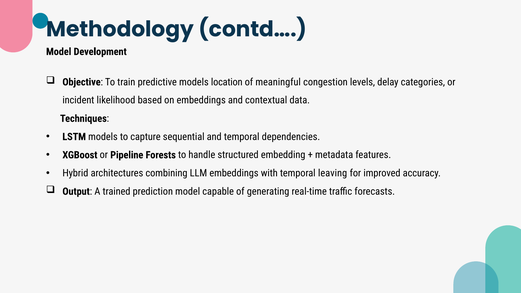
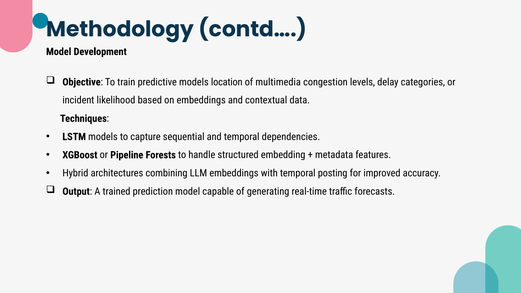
meaningful: meaningful -> multimedia (278, 82)
leaving: leaving -> posting (333, 173)
